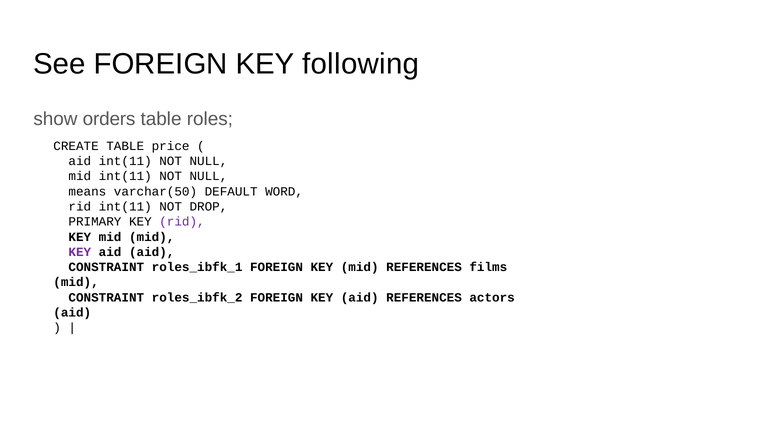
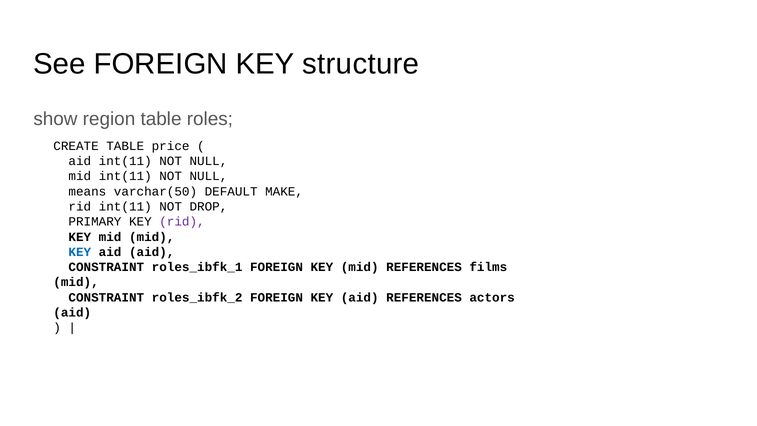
following: following -> structure (361, 64)
orders: orders -> region (109, 119)
WORD: WORD -> MAKE (284, 191)
KEY colour: purple -> blue (80, 252)
